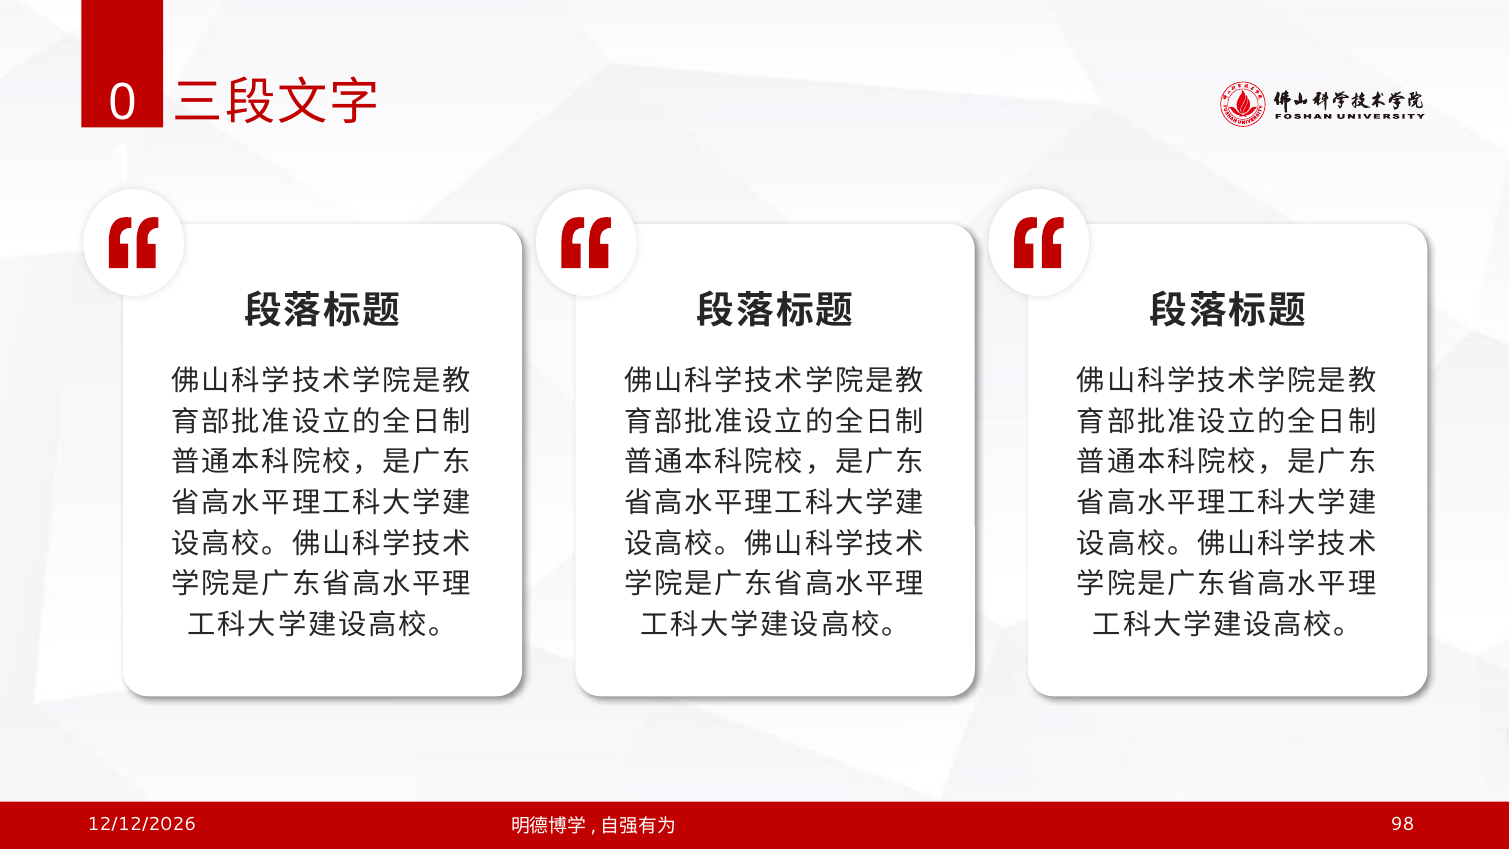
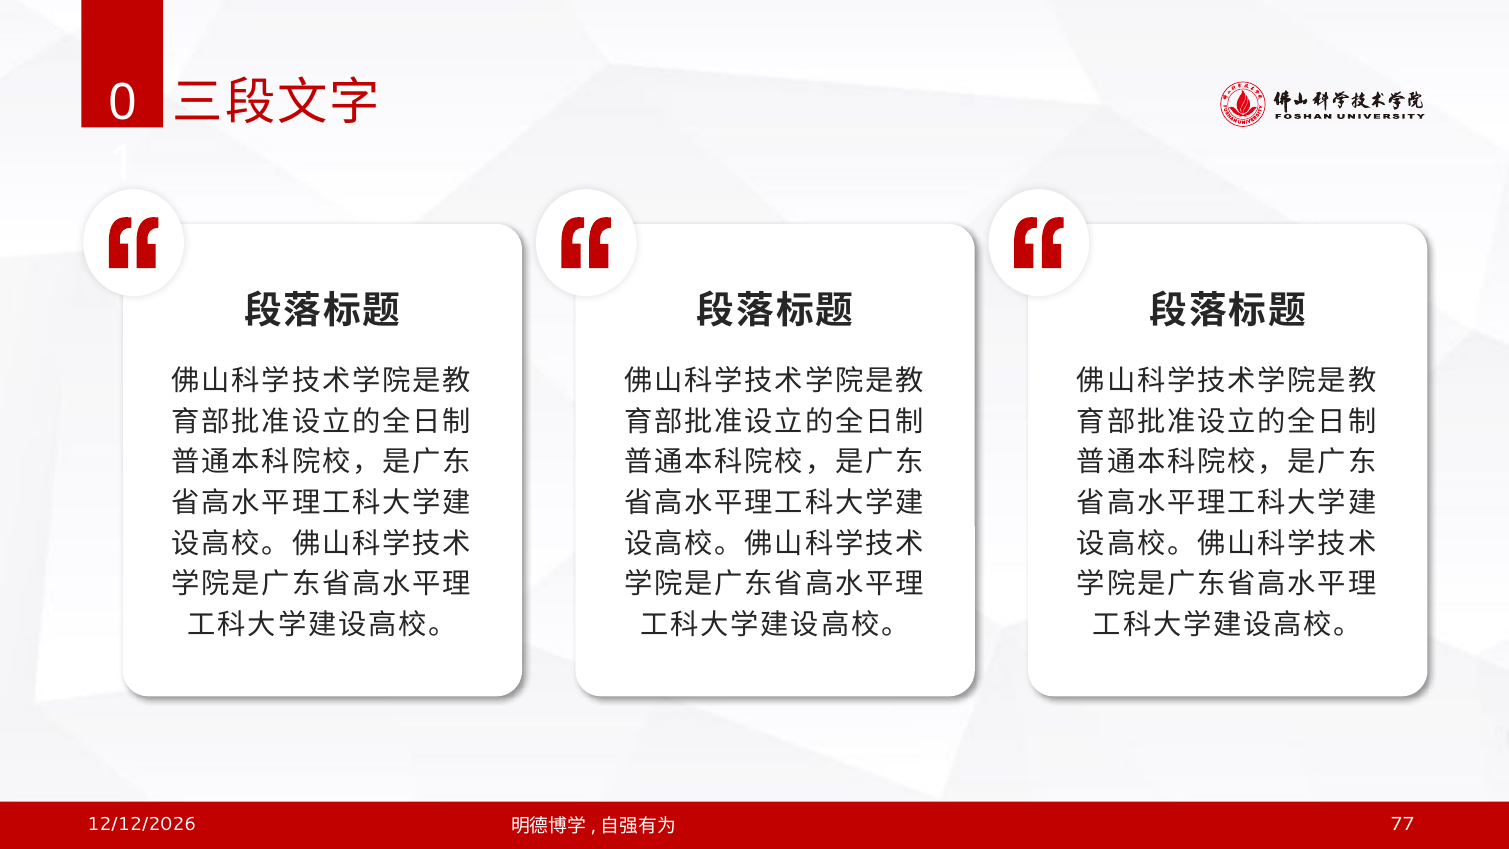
98: 98 -> 77 (1403, 824)
